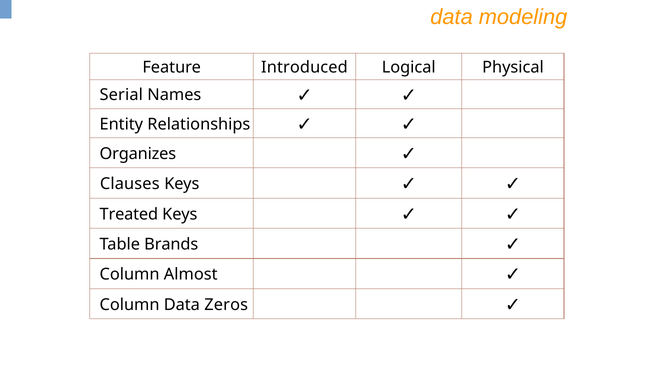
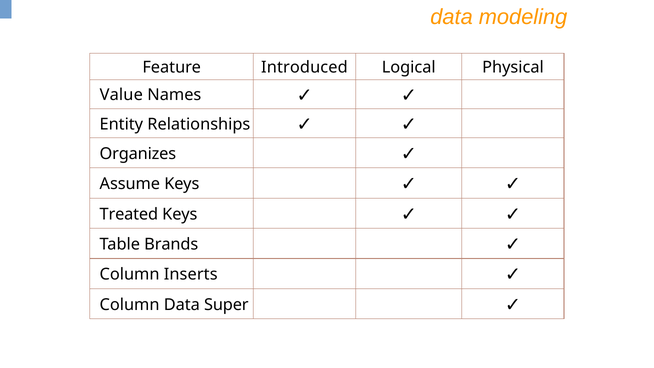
Serial: Serial -> Value (121, 95)
Clauses: Clauses -> Assume (130, 184)
Almost: Almost -> Inserts (191, 274)
Zeros: Zeros -> Super (226, 305)
